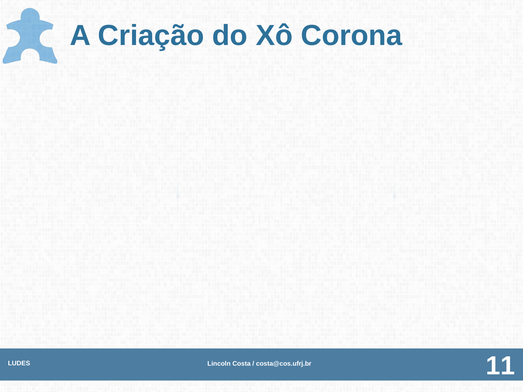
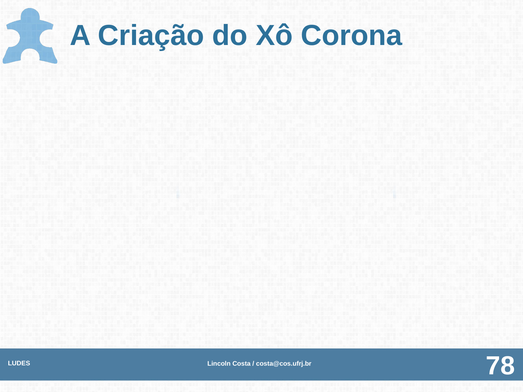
11: 11 -> 78 (500, 366)
